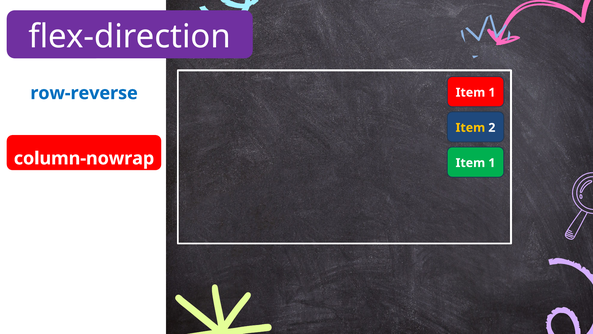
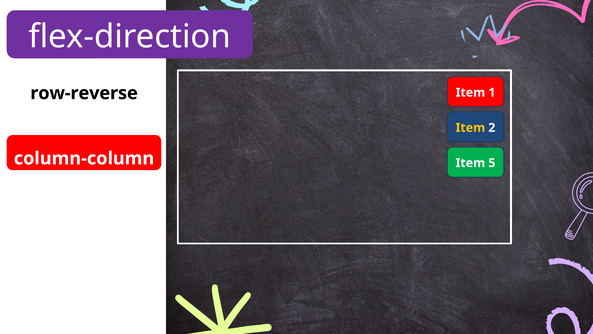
row-reverse colour: blue -> black (84, 93)
column-nowrap: column-nowrap -> column-column (84, 158)
1: 1 -> 5 (492, 163)
